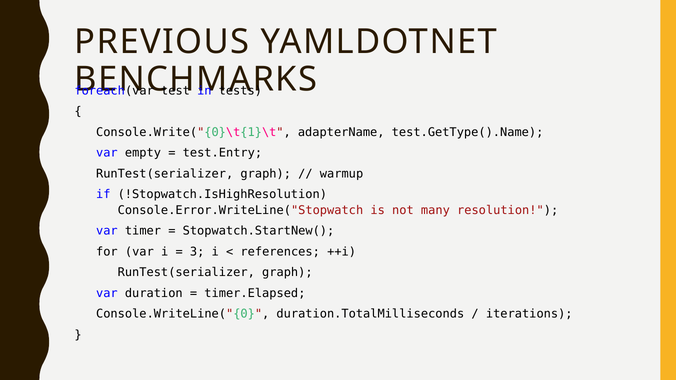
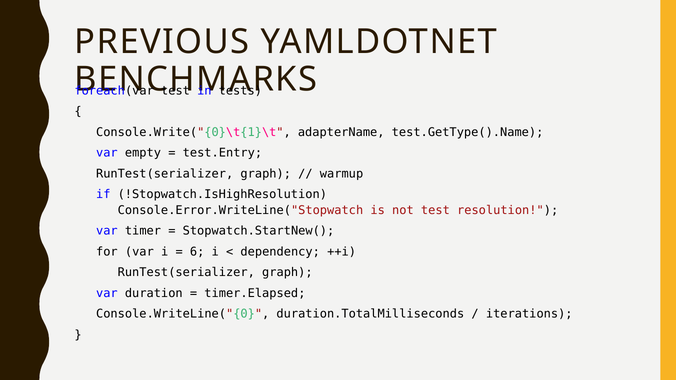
not many: many -> test (435, 210)
3: 3 -> 6 (197, 252)
references: references -> dependency (280, 252)
